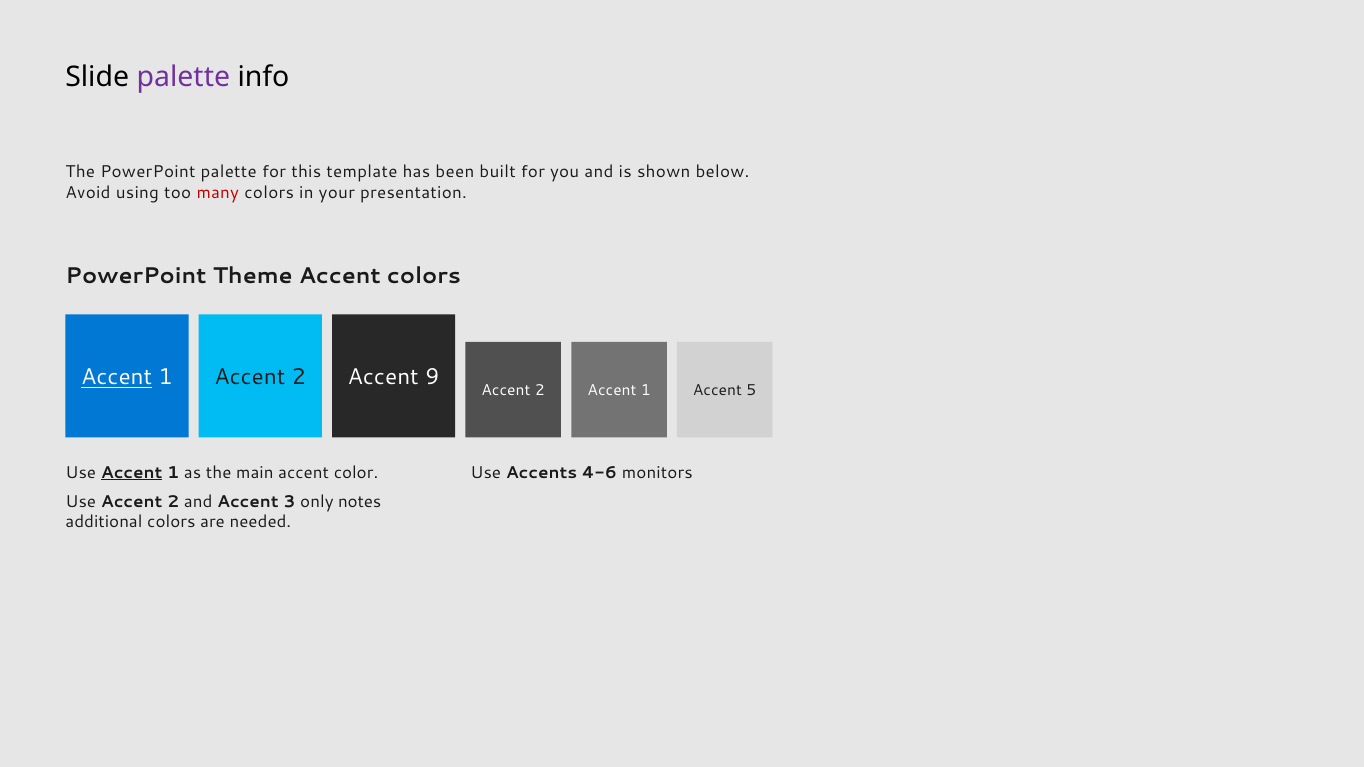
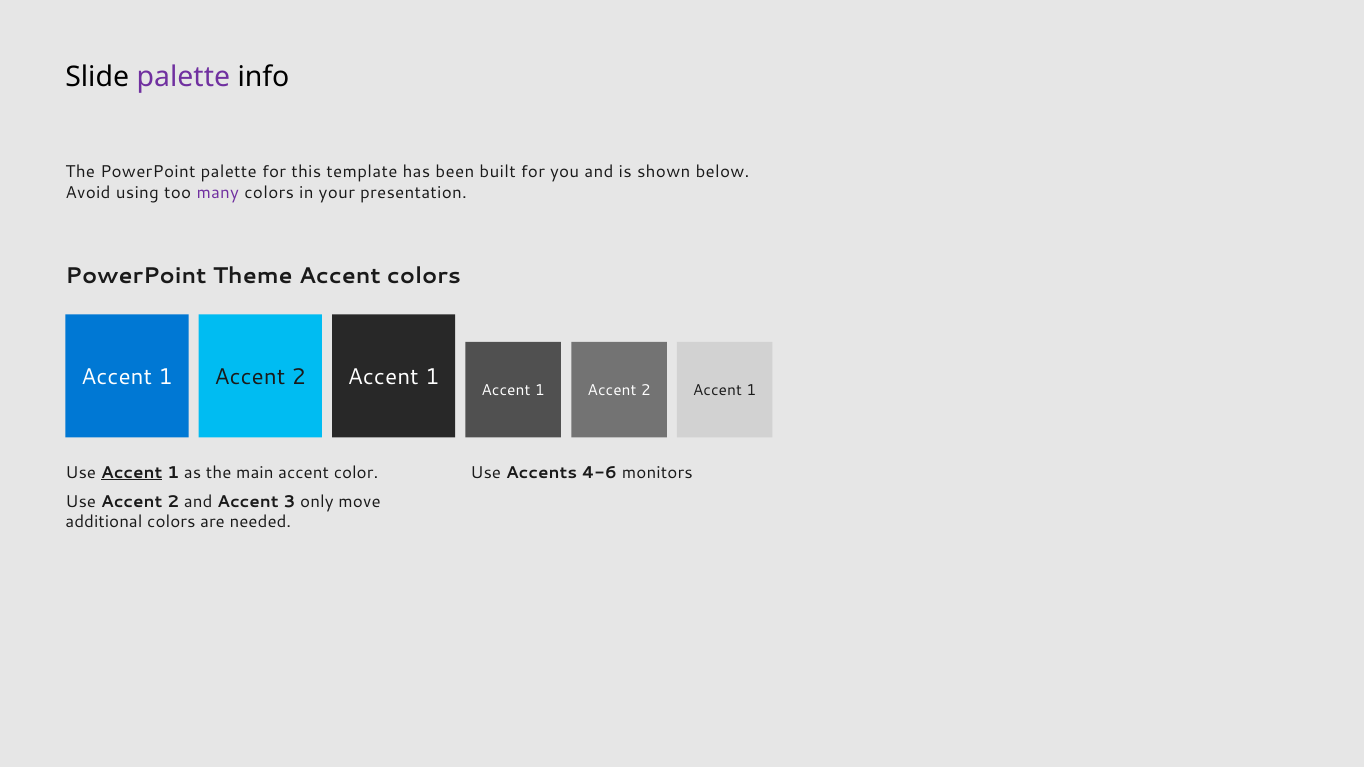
many colour: red -> purple (218, 193)
Accent underline: present -> none (117, 378)
9: 9 -> 1 (432, 378)
2: 2 -> 1 (540, 391)
1: 1 -> 2 (646, 391)
5: 5 -> 1 (751, 391)
notes: notes -> move (360, 502)
